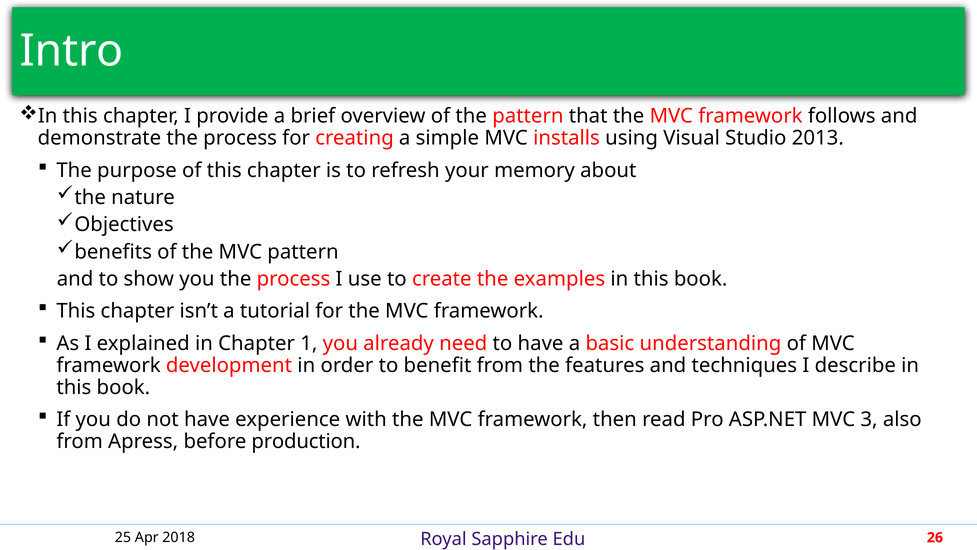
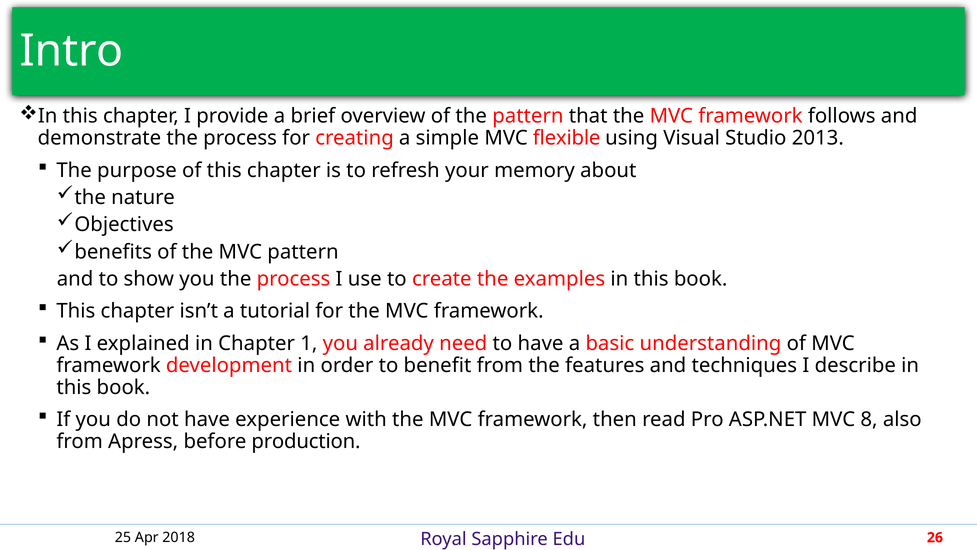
installs: installs -> flexible (567, 138)
3: 3 -> 8 (869, 419)
